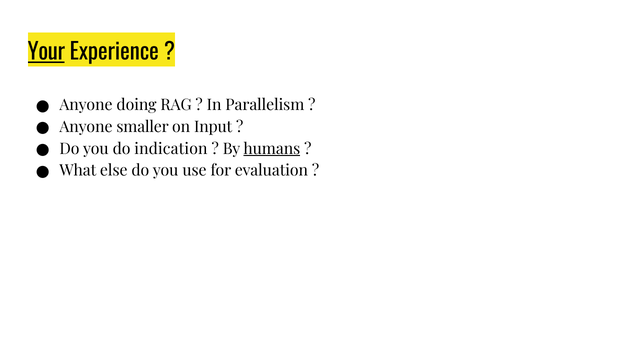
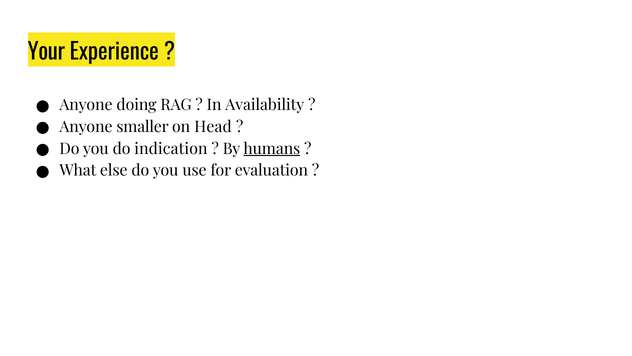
Your underline: present -> none (46, 52)
Parallelism: Parallelism -> Availability (265, 105)
Input: Input -> Head (213, 127)
